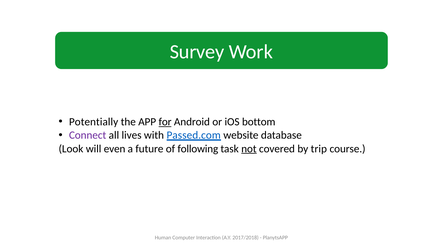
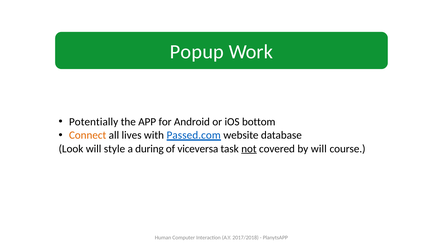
Survey: Survey -> Popup (197, 52)
for underline: present -> none (165, 122)
Connect colour: purple -> orange (88, 135)
even: even -> style (114, 149)
future: future -> during (149, 149)
following: following -> viceversa (198, 149)
by trip: trip -> will (319, 149)
